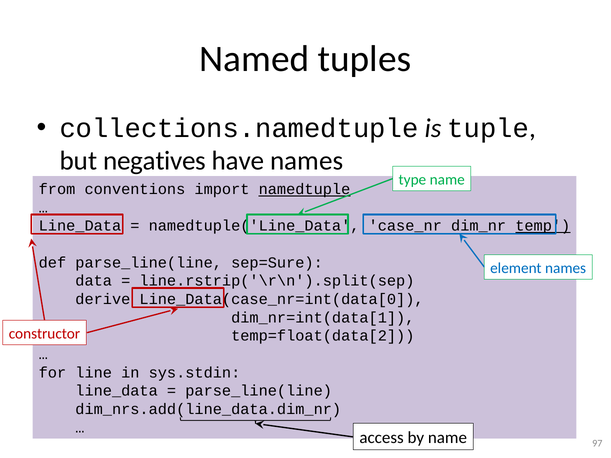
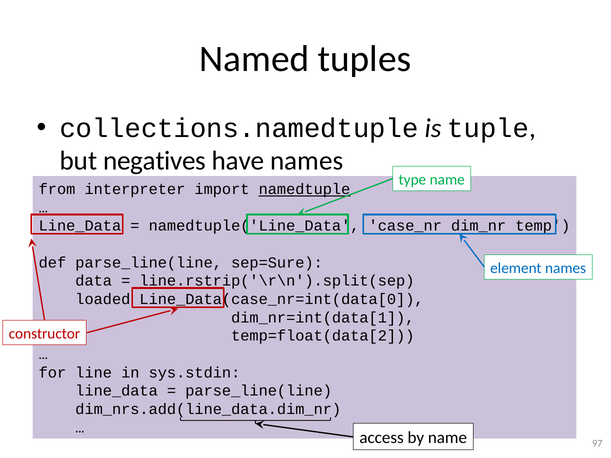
conventions: conventions -> interpreter (135, 189)
temp underline: present -> none (543, 226)
derive: derive -> loaded (103, 299)
